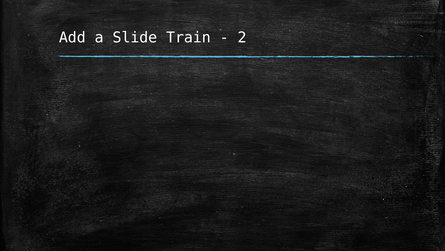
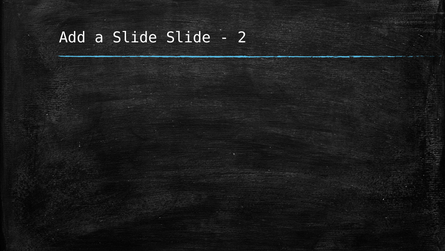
Slide Train: Train -> Slide (188, 38)
